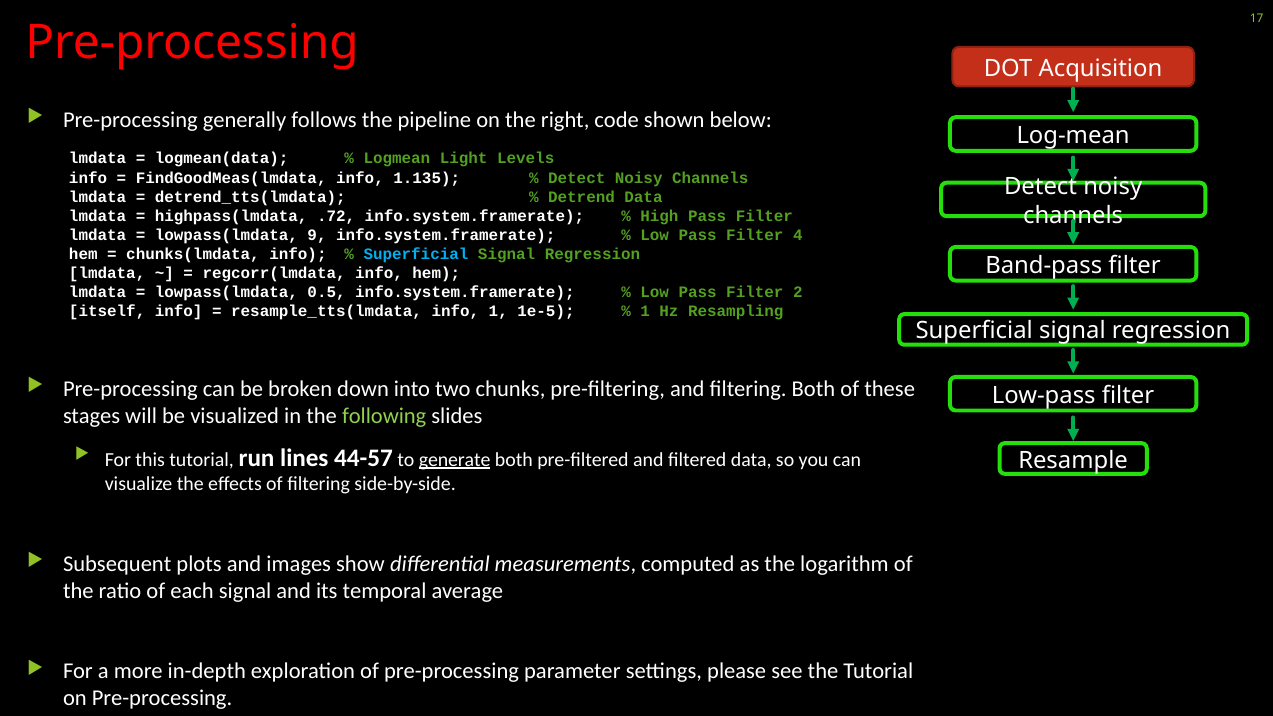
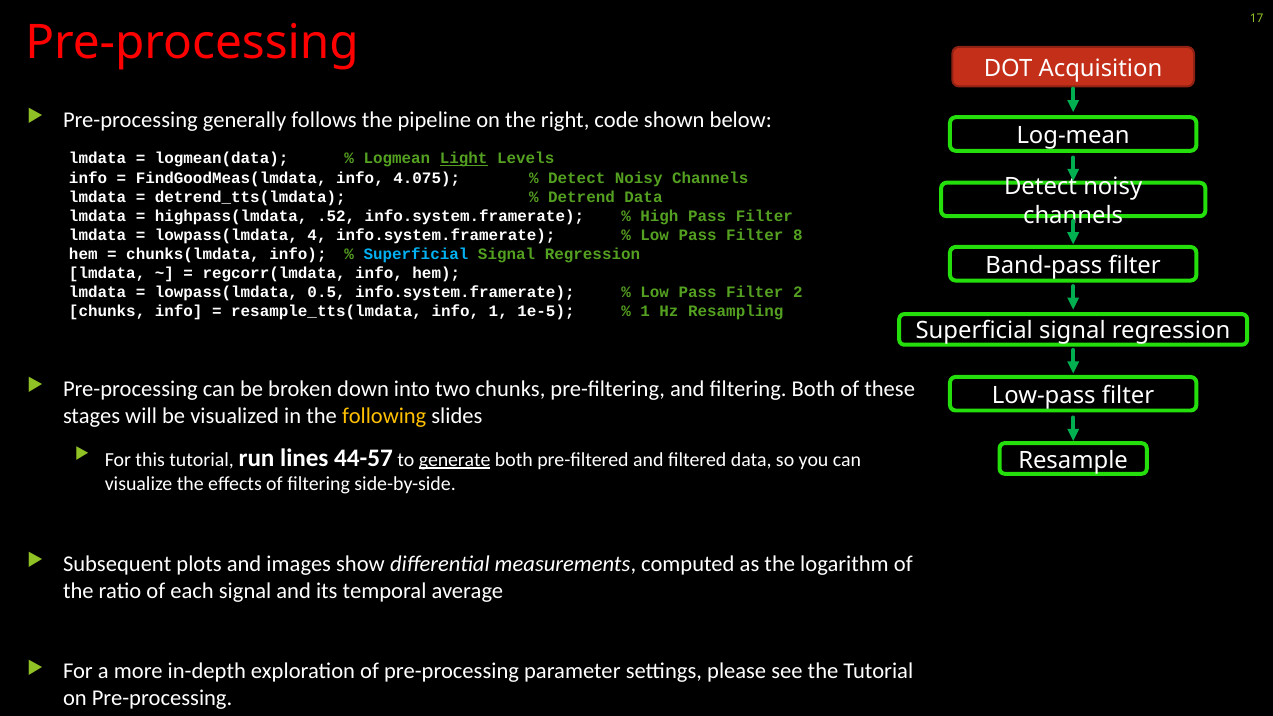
Light underline: none -> present (464, 159)
1.135: 1.135 -> 4.075 (427, 178)
.72: .72 -> .52 (336, 216)
9: 9 -> 4 (317, 235)
4: 4 -> 8 (798, 235)
itself: itself -> chunks (107, 311)
following colour: light green -> yellow (384, 416)
